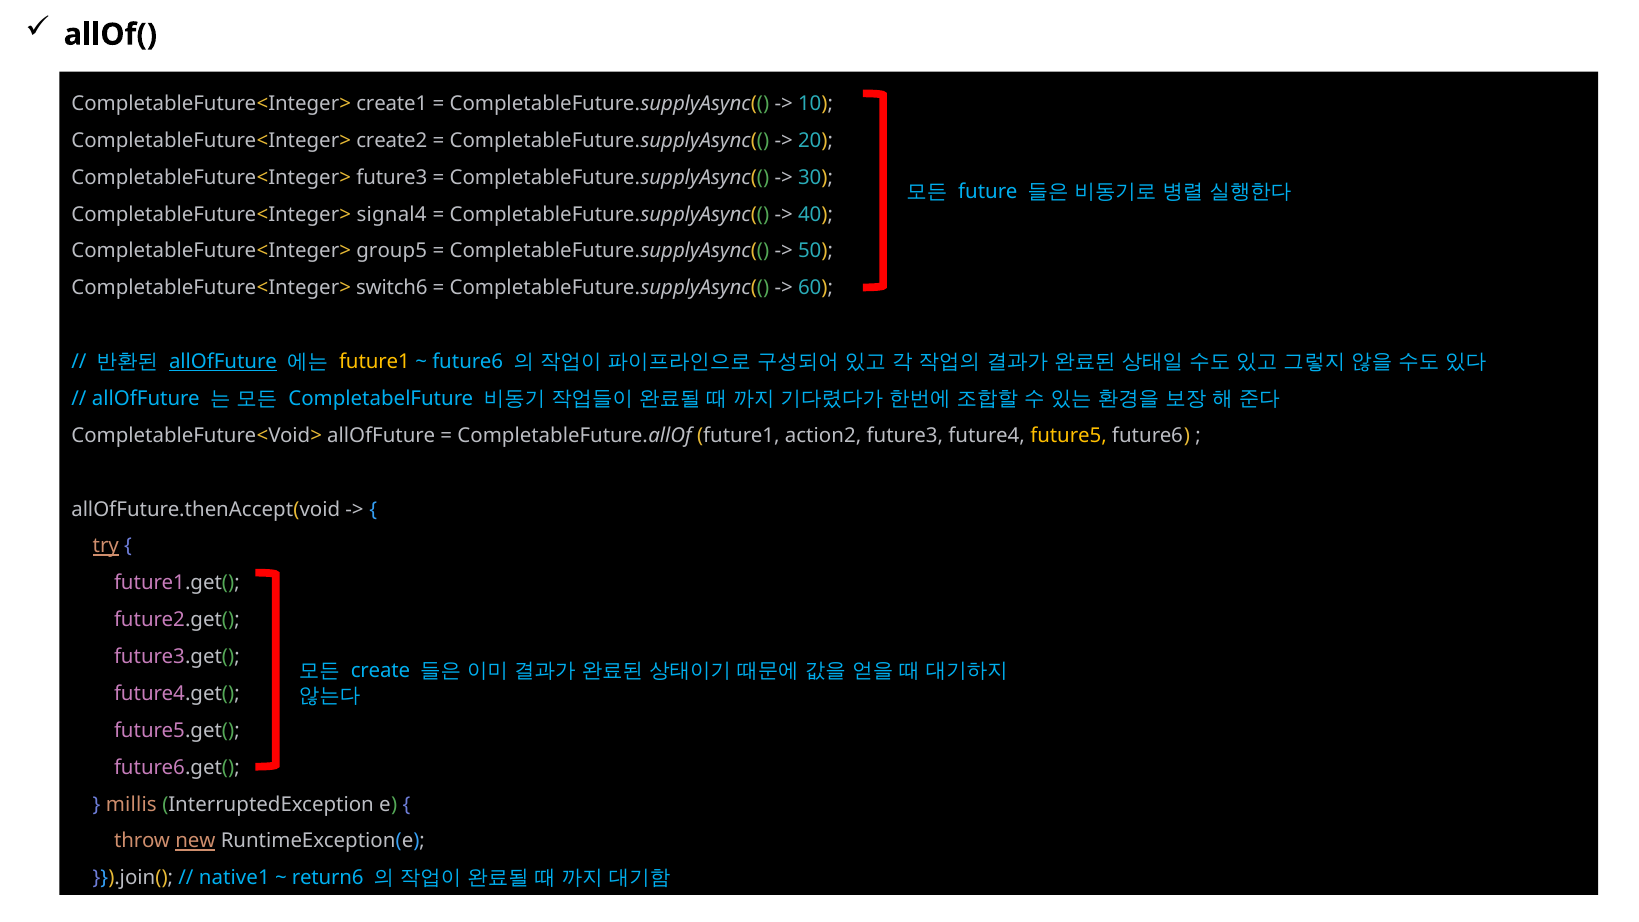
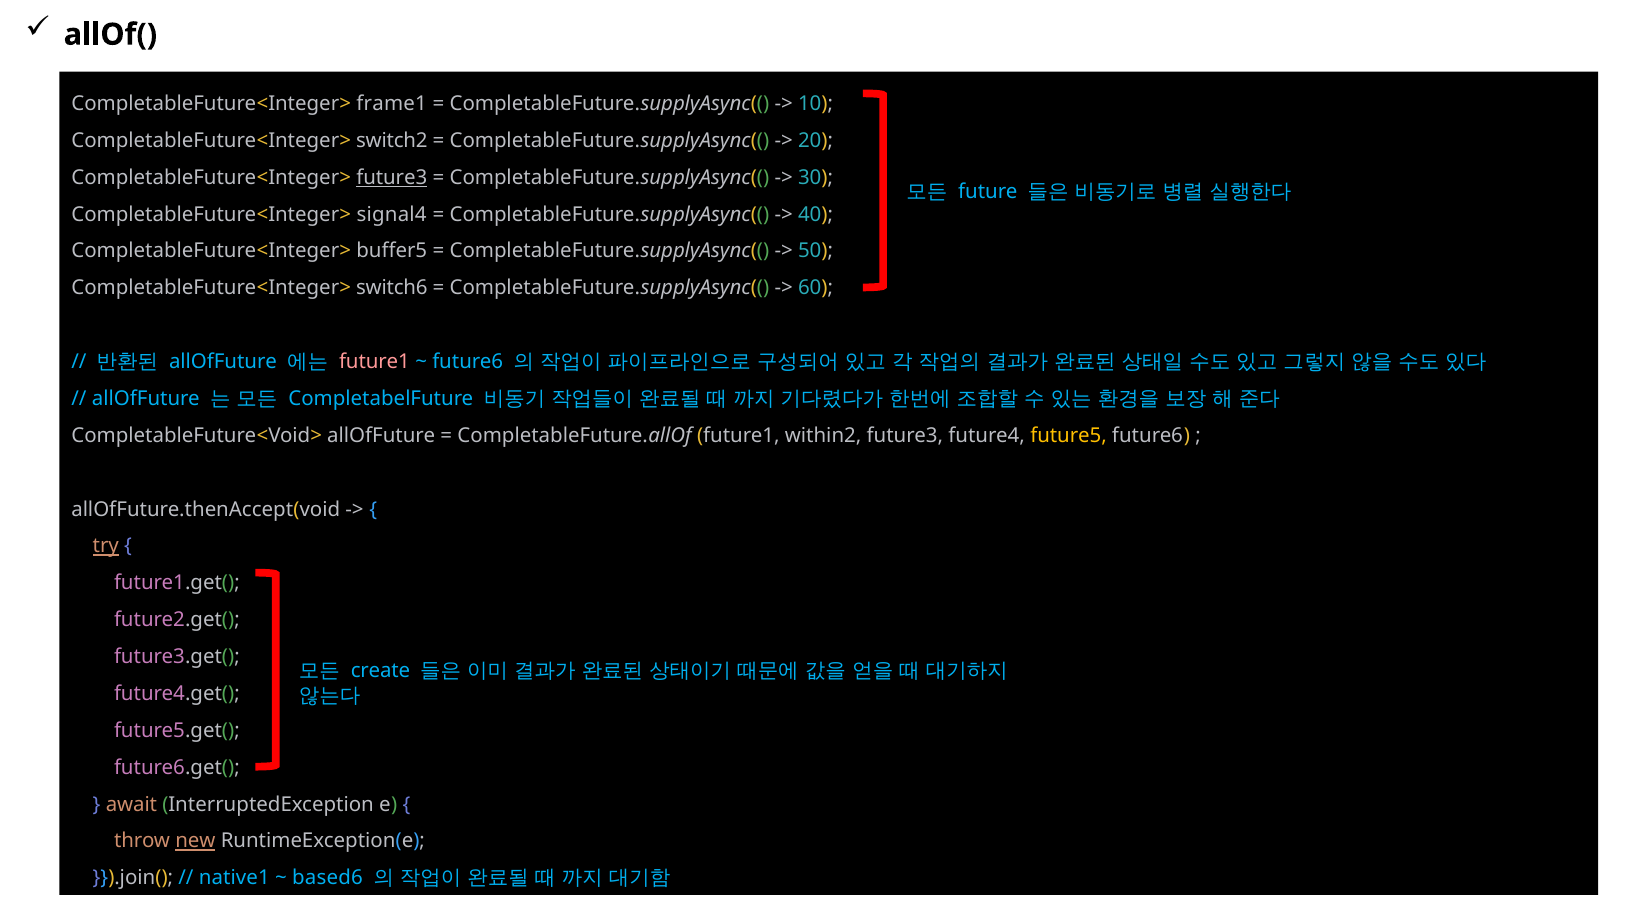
create1: create1 -> frame1 (392, 104)
create2: create2 -> switch2 (392, 141)
future3 underline: none -> present (392, 177)
group5: group5 -> buffer5 (392, 251)
allOfFuture underline: present -> none (223, 362)
future1 colour: yellow -> pink (374, 362)
action2: action2 -> within2 (823, 436)
millis: millis -> await (131, 804)
return6: return6 -> based6 (328, 878)
